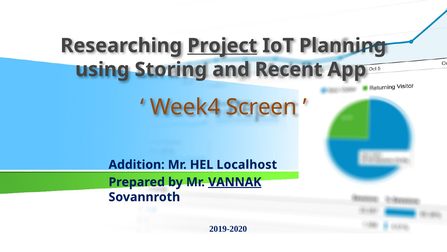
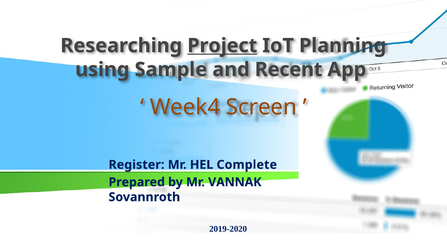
Storing: Storing -> Sample (171, 69)
Addition: Addition -> Register (136, 164)
Localhost: Localhost -> Complete (247, 164)
VANNAK underline: present -> none (235, 182)
